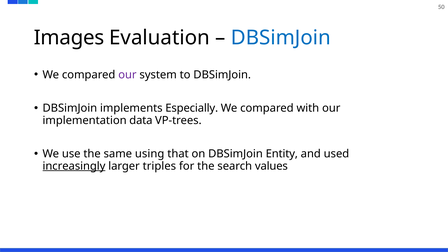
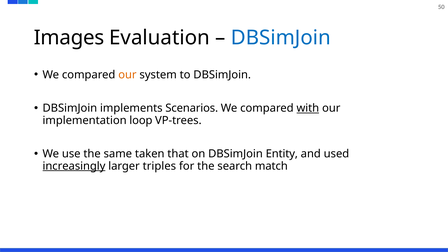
our colour: purple -> orange (127, 75)
Especially: Especially -> Scenarios (192, 108)
with underline: none -> present (308, 108)
data: data -> loop (141, 120)
using: using -> taken (150, 154)
values: values -> match (271, 166)
